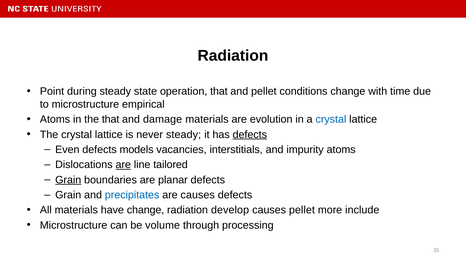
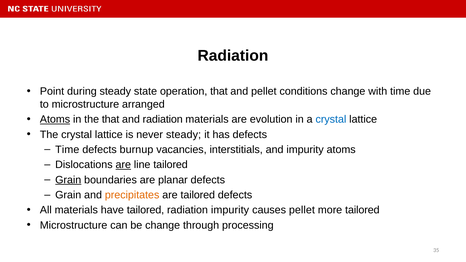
empirical: empirical -> arranged (143, 104)
Atoms underline: none -> present (55, 119)
and damage: damage -> radiation (163, 119)
defects underline: present -> none (250, 135)
Even: Even -> Time (67, 150)
models: models -> burnup (136, 150)
precipitates colour: blue -> orange (132, 195)
are causes: causes -> tailored (198, 195)
have change: change -> tailored (146, 210)
radiation develop: develop -> impurity (230, 210)
more include: include -> tailored (362, 210)
be volume: volume -> change (163, 225)
